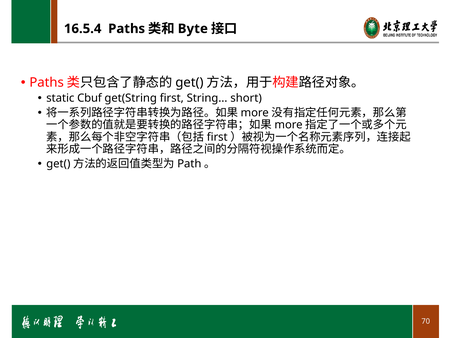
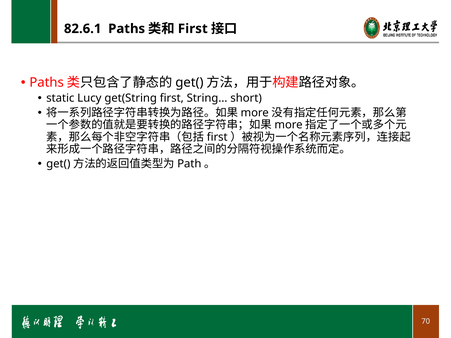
16.5.4: 16.5.4 -> 82.6.1 (83, 29)
Byte: Byte -> First (193, 29)
Cbuf: Cbuf -> Lucy (89, 98)
